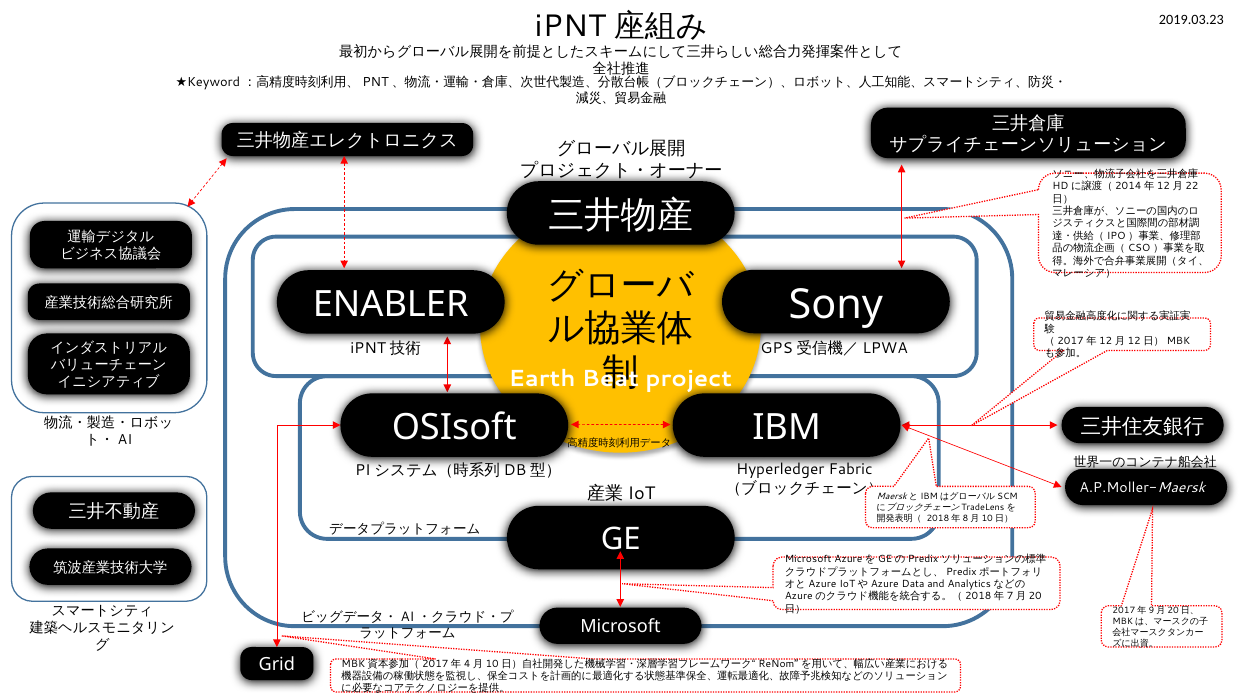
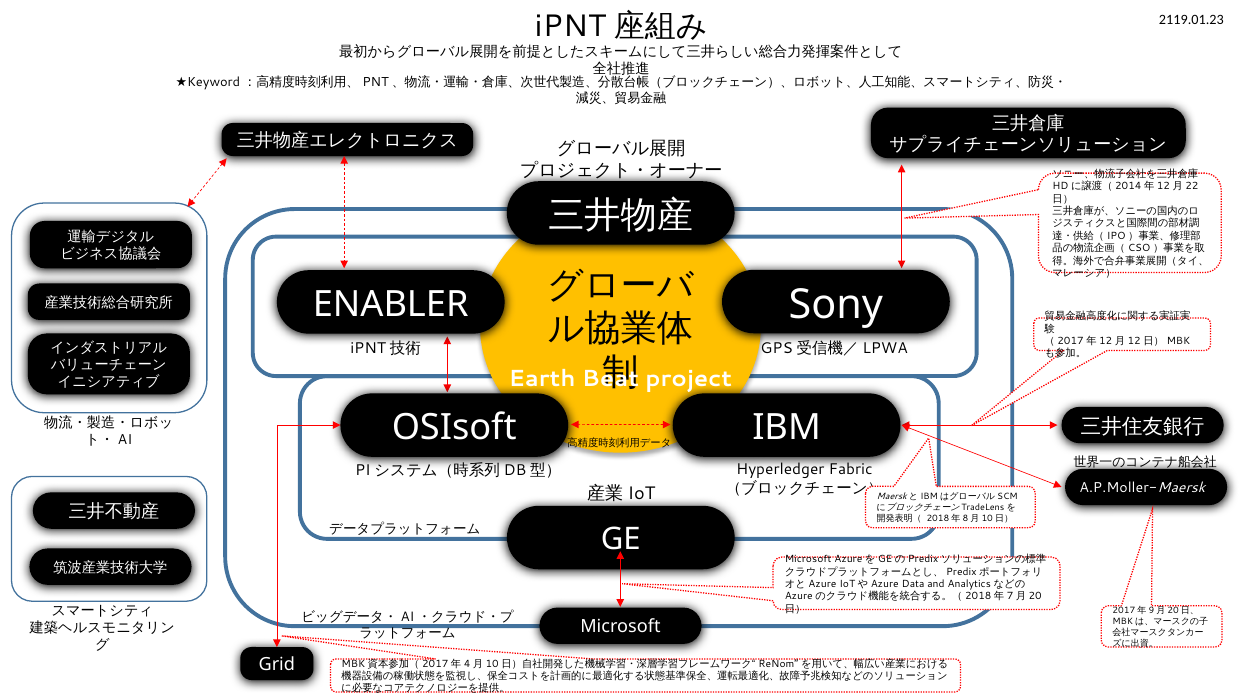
2019.03.23: 2019.03.23 -> 2119.01.23 (1191, 20)
